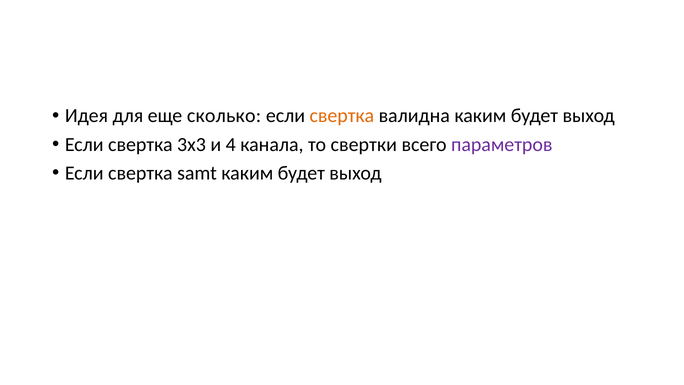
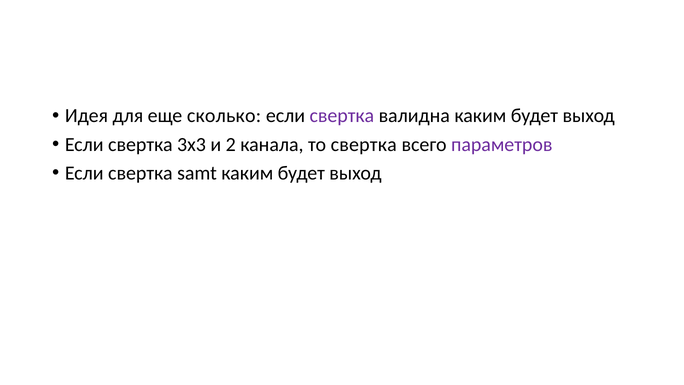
свертка colour: orange -> purple (342, 116)
4: 4 -> 2 (231, 144)
то свертки: свертки -> свертка (364, 144)
